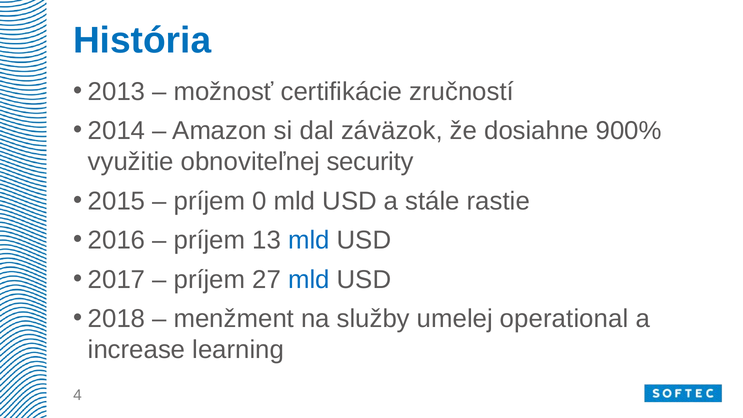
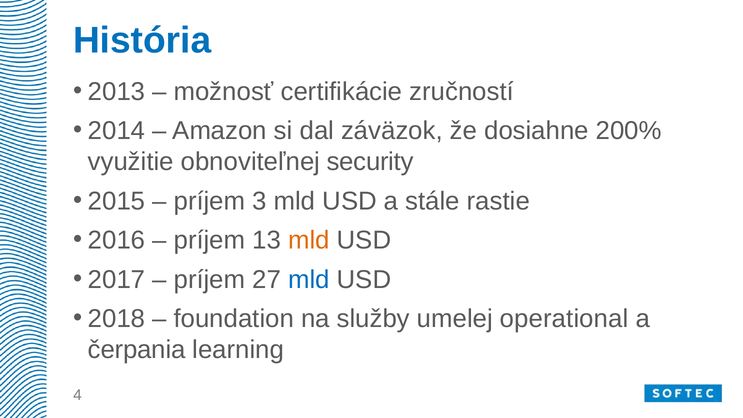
900%: 900% -> 200% (629, 131)
0: 0 -> 3 (260, 201)
mld colour: blue -> orange (309, 240)
menžment: menžment -> foundation (234, 319)
increase: increase -> čerpania (137, 350)
